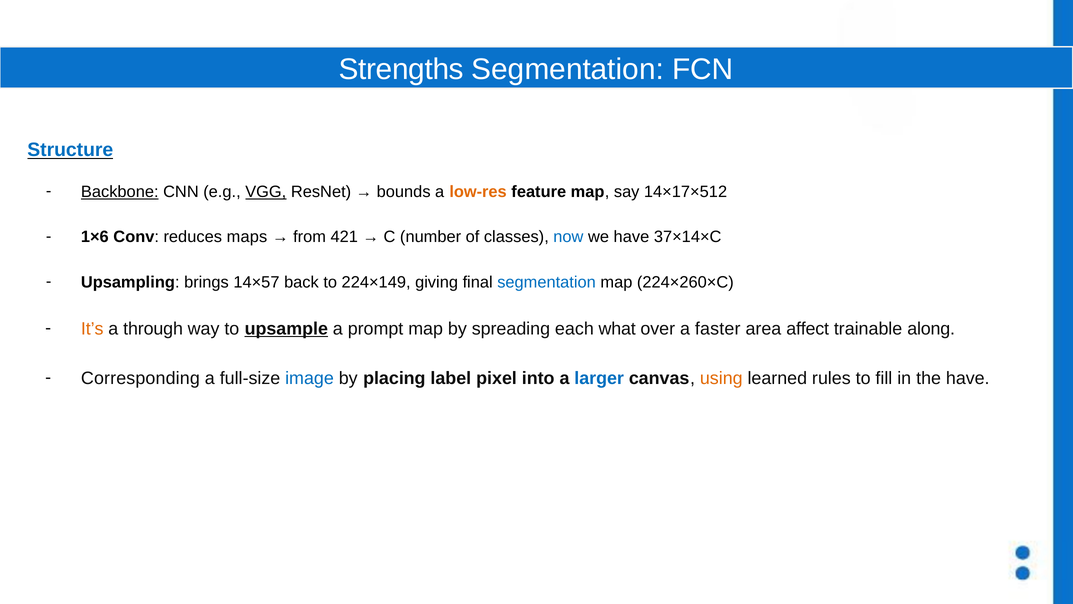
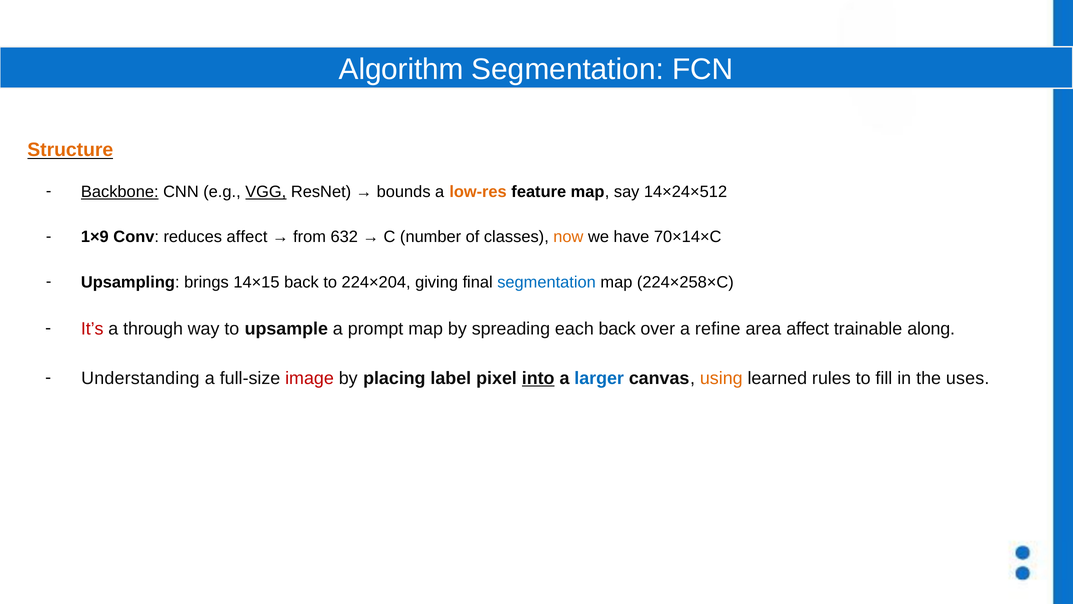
Strengths: Strengths -> Algorithm (401, 69)
Structure colour: blue -> orange (70, 150)
14×17×512: 14×17×512 -> 14×24×512 (686, 192)
1×6: 1×6 -> 1×9 (95, 237)
reduces maps: maps -> affect (247, 237)
421: 421 -> 632 (344, 237)
now colour: blue -> orange (568, 237)
37×14×C: 37×14×C -> 70×14×C (688, 237)
14×57: 14×57 -> 14×15 (256, 282)
224×149: 224×149 -> 224×204 (376, 282)
224×260×C: 224×260×C -> 224×258×C (685, 282)
It’s colour: orange -> red (92, 329)
upsample underline: present -> none (286, 329)
each what: what -> back (617, 329)
faster: faster -> refine (718, 329)
Corresponding: Corresponding -> Understanding (140, 378)
image colour: blue -> red (309, 378)
into underline: none -> present (538, 378)
the have: have -> uses (968, 378)
